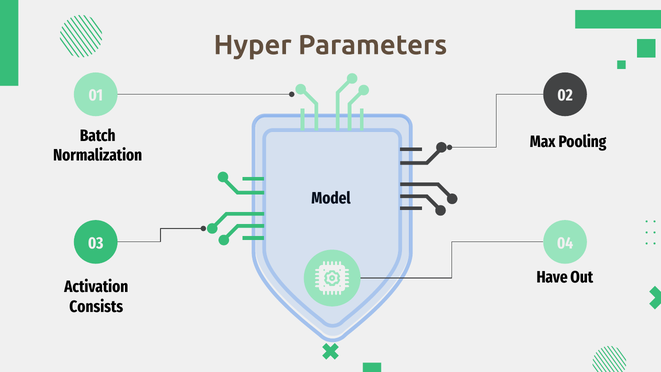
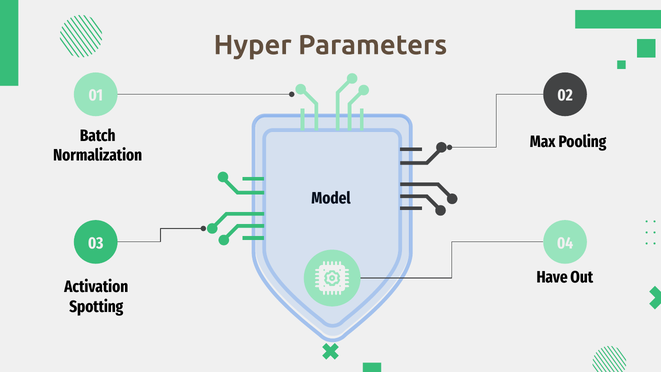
Consists: Consists -> Spotting (96, 306)
